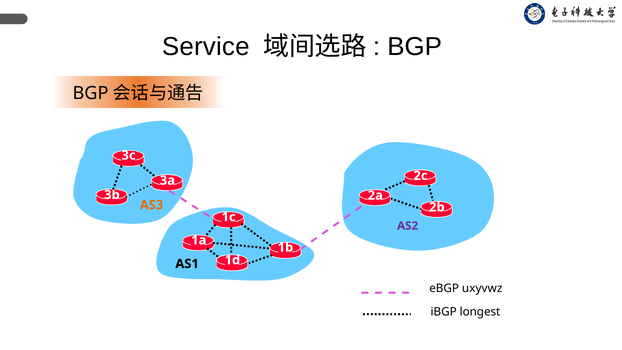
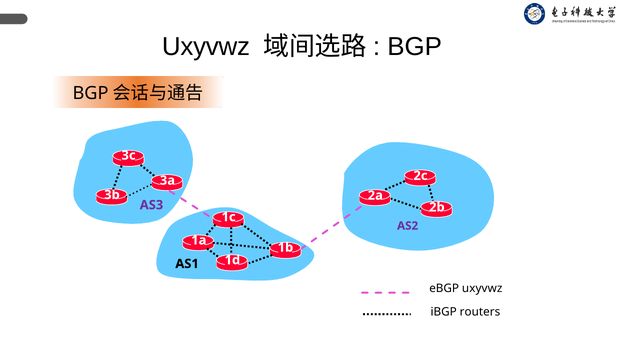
Service: Service -> Uxyvwz (206, 47)
AS3 colour: orange -> purple (152, 205)
longest: longest -> routers (480, 312)
